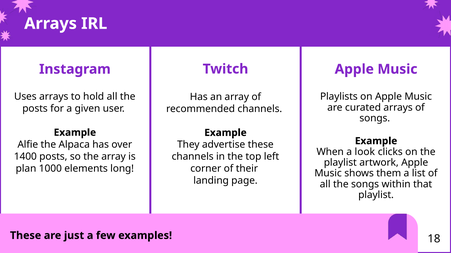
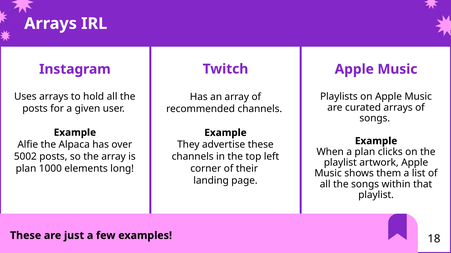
a look: look -> plan (365, 152)
1400: 1400 -> 5002 (25, 157)
